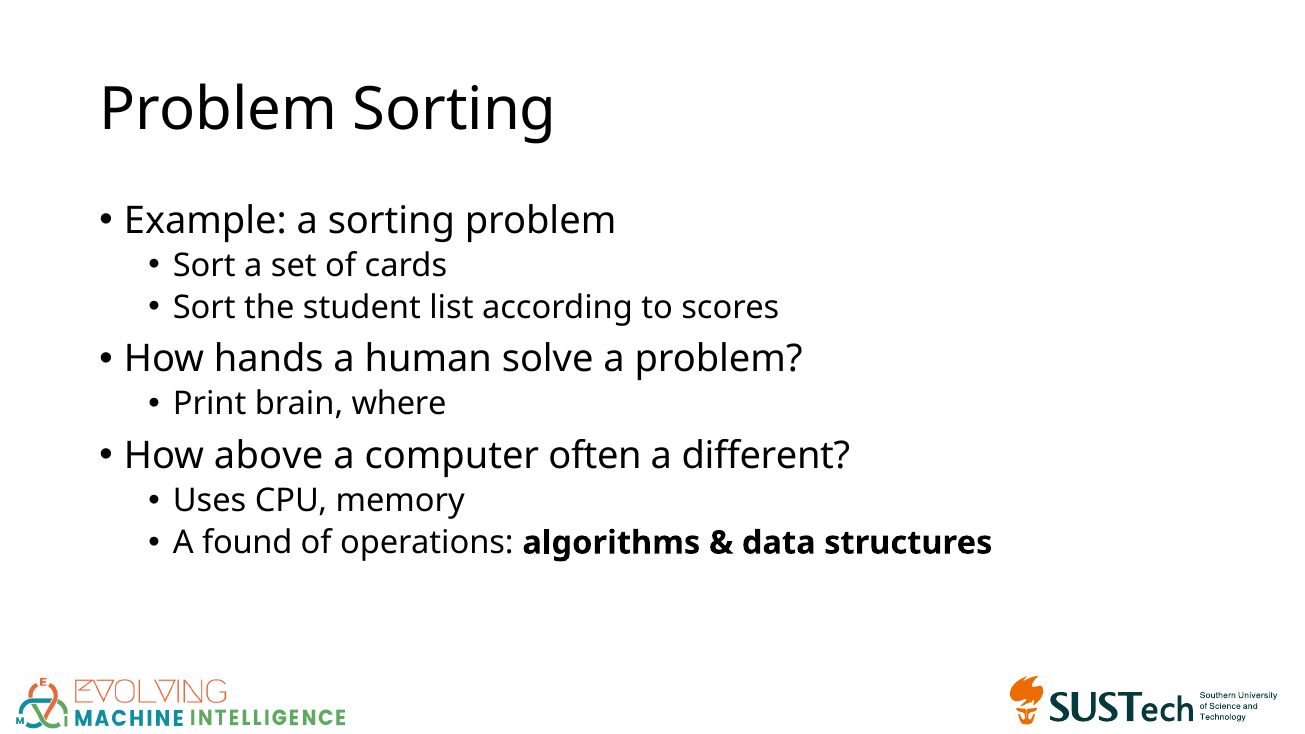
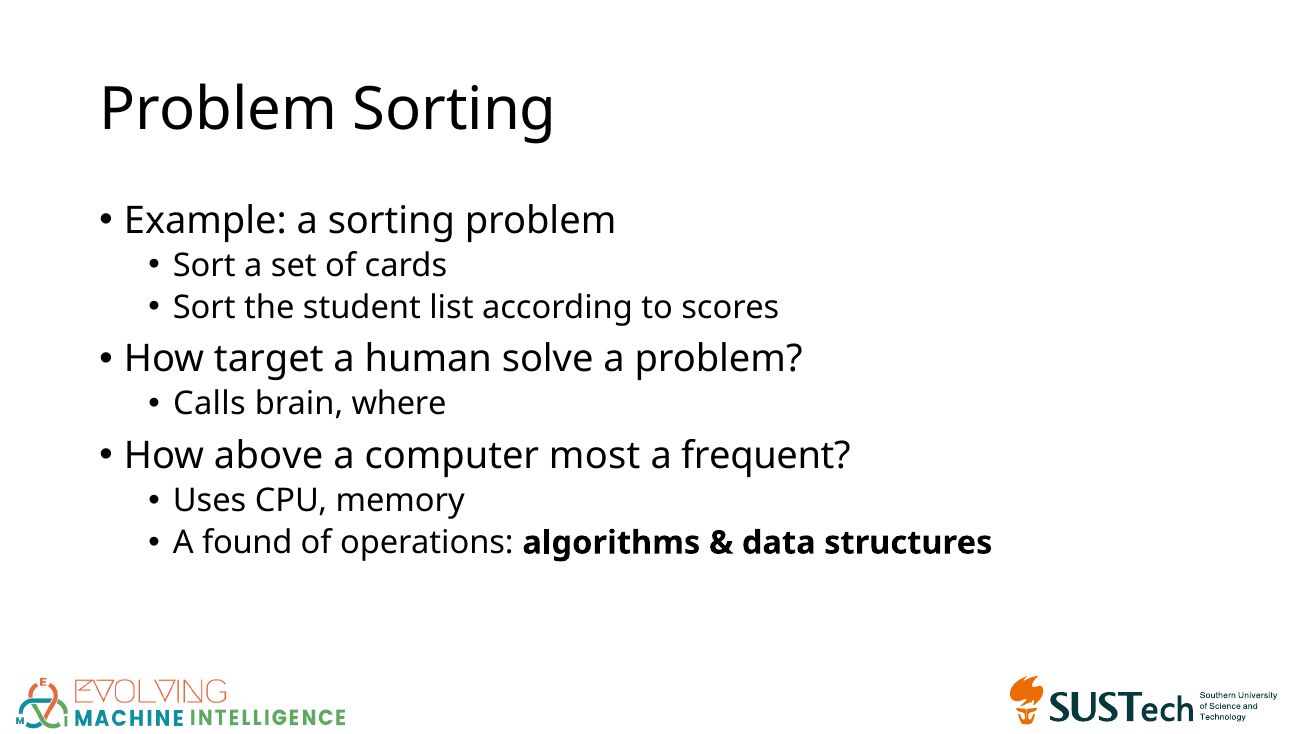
hands: hands -> target (269, 359)
Print: Print -> Calls (209, 404)
often: often -> most (595, 456)
different: different -> frequent (766, 456)
